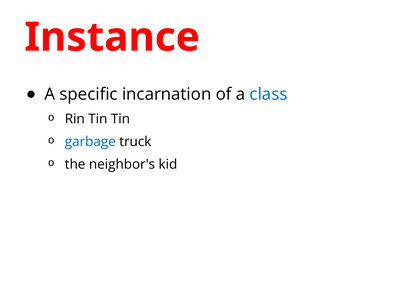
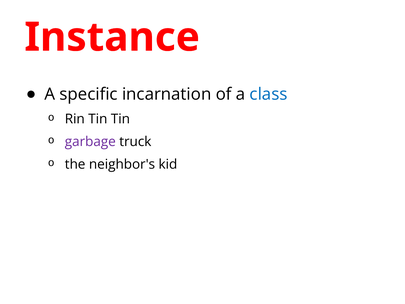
garbage colour: blue -> purple (90, 141)
